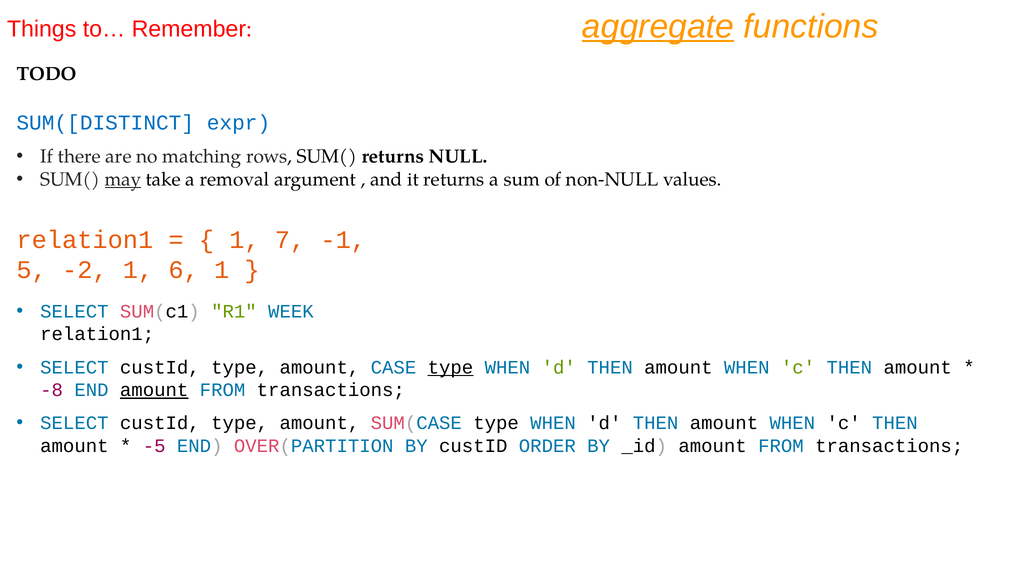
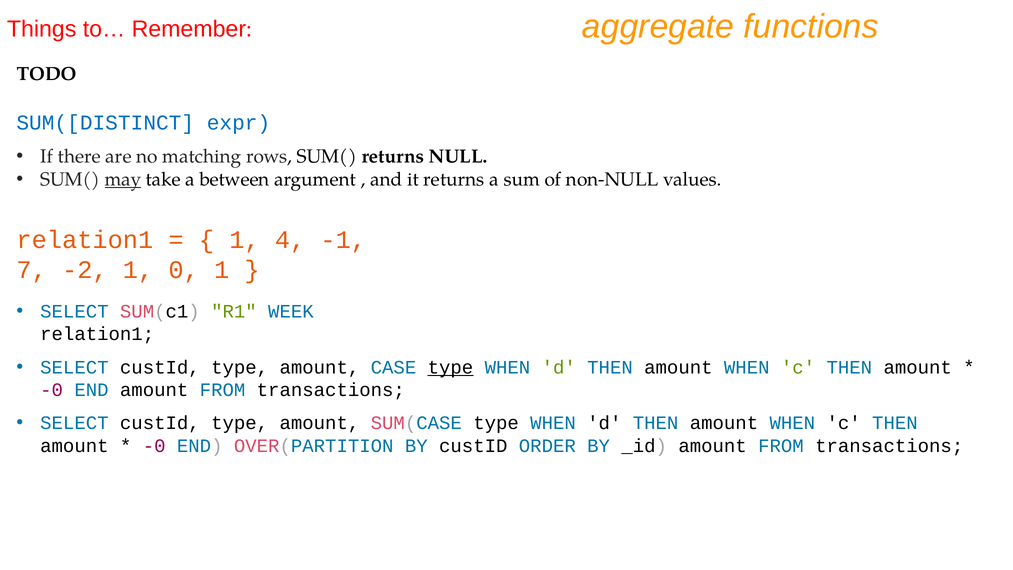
aggregate underline: present -> none (658, 26)
removal: removal -> between (235, 179)
7: 7 -> 4 (290, 240)
5: 5 -> 7 (32, 270)
6: 6 -> 0 (184, 270)
-8: -8 -> -0 (52, 390)
amount underline: present -> none (154, 390)
-5: -5 -> -0 (154, 446)
